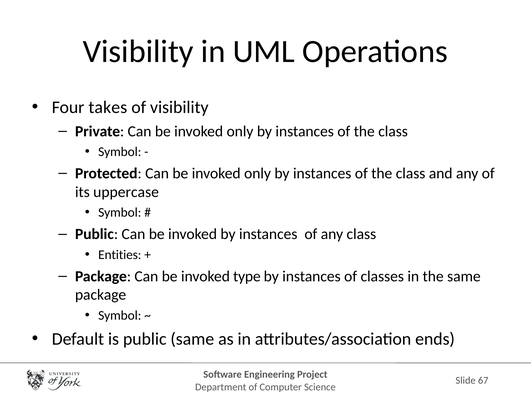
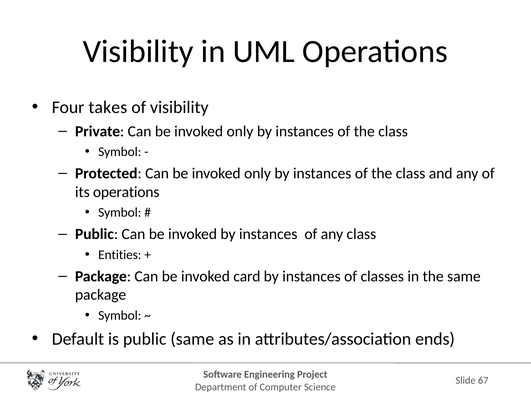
its uppercase: uppercase -> operations (126, 192)
type: type -> card (247, 276)
